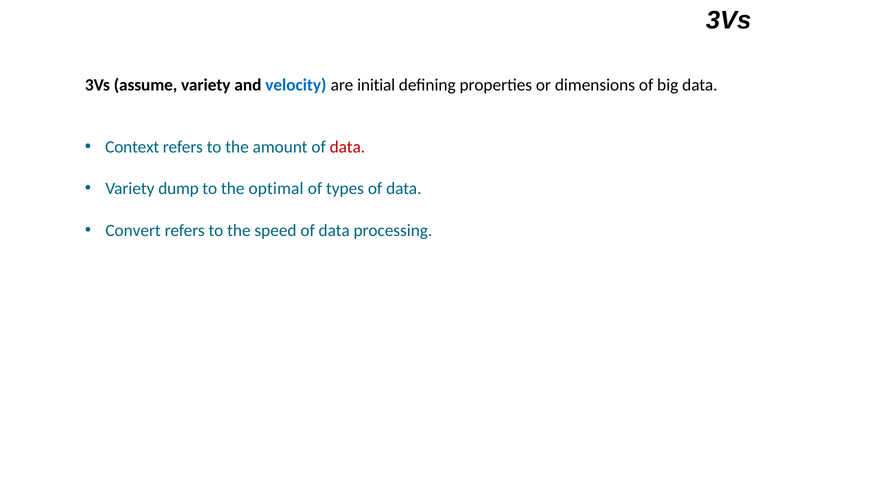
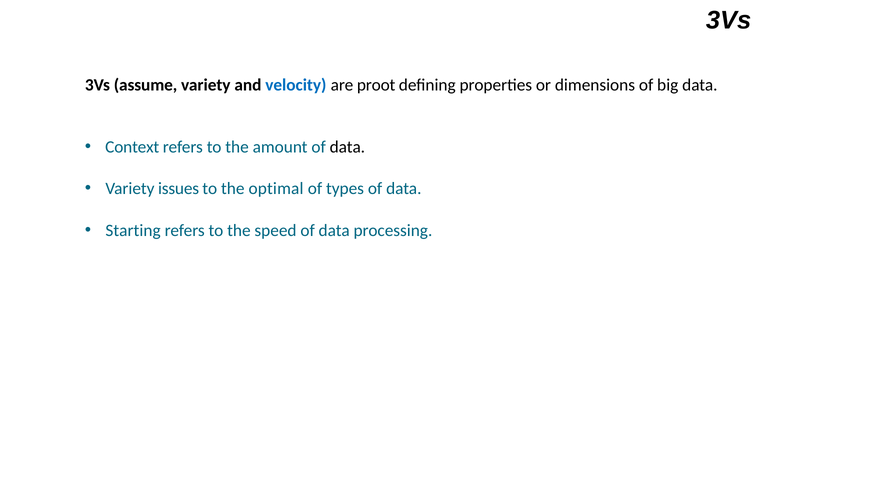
initial: initial -> proot (376, 85)
data colour: red -> black (347, 147)
dump: dump -> issues (179, 189)
Convert: Convert -> Starting (133, 230)
